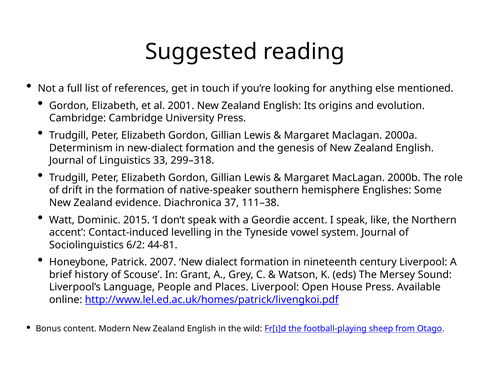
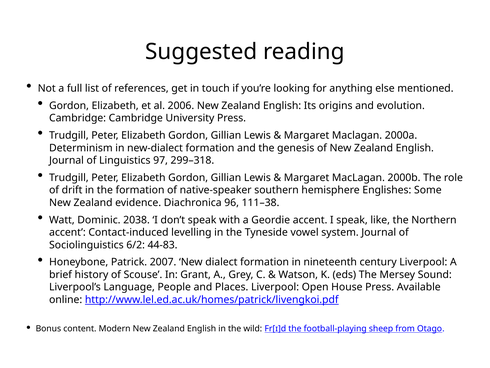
2001: 2001 -> 2006 (181, 106)
33: 33 -> 97 (161, 160)
37: 37 -> 96 (232, 202)
2015: 2015 -> 2038 (137, 220)
44-81: 44-81 -> 44-83 (163, 245)
